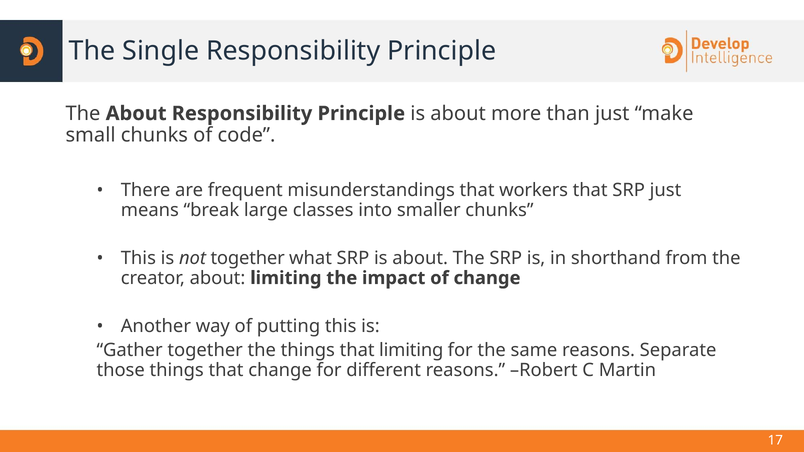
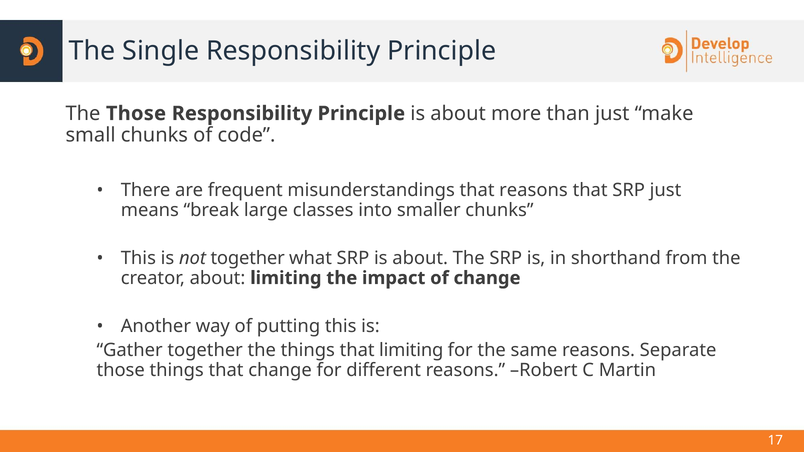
The About: About -> Those (136, 114)
that workers: workers -> reasons (534, 190)
